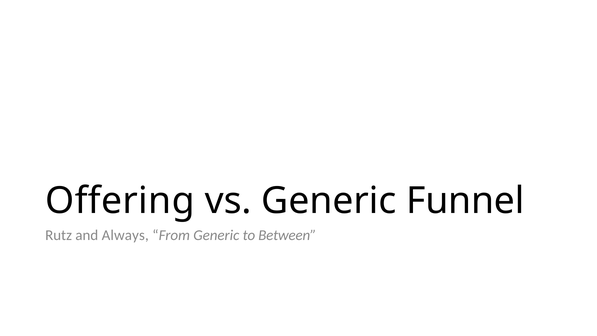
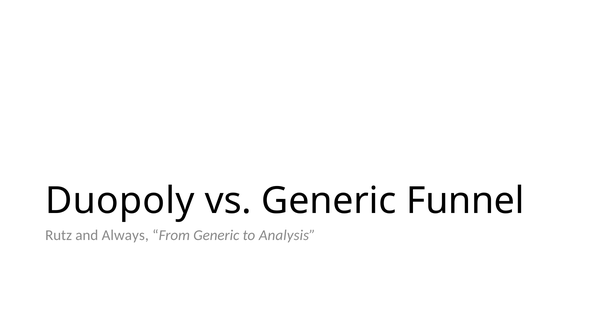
Offering: Offering -> Duopoly (120, 201)
Between: Between -> Analysis (287, 235)
